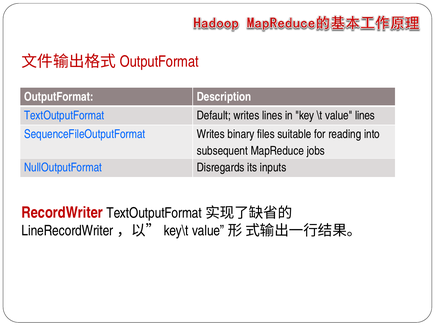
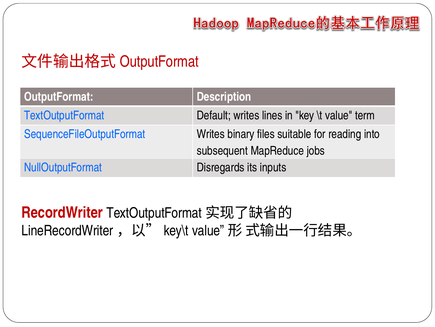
value lines: lines -> term (365, 115)
